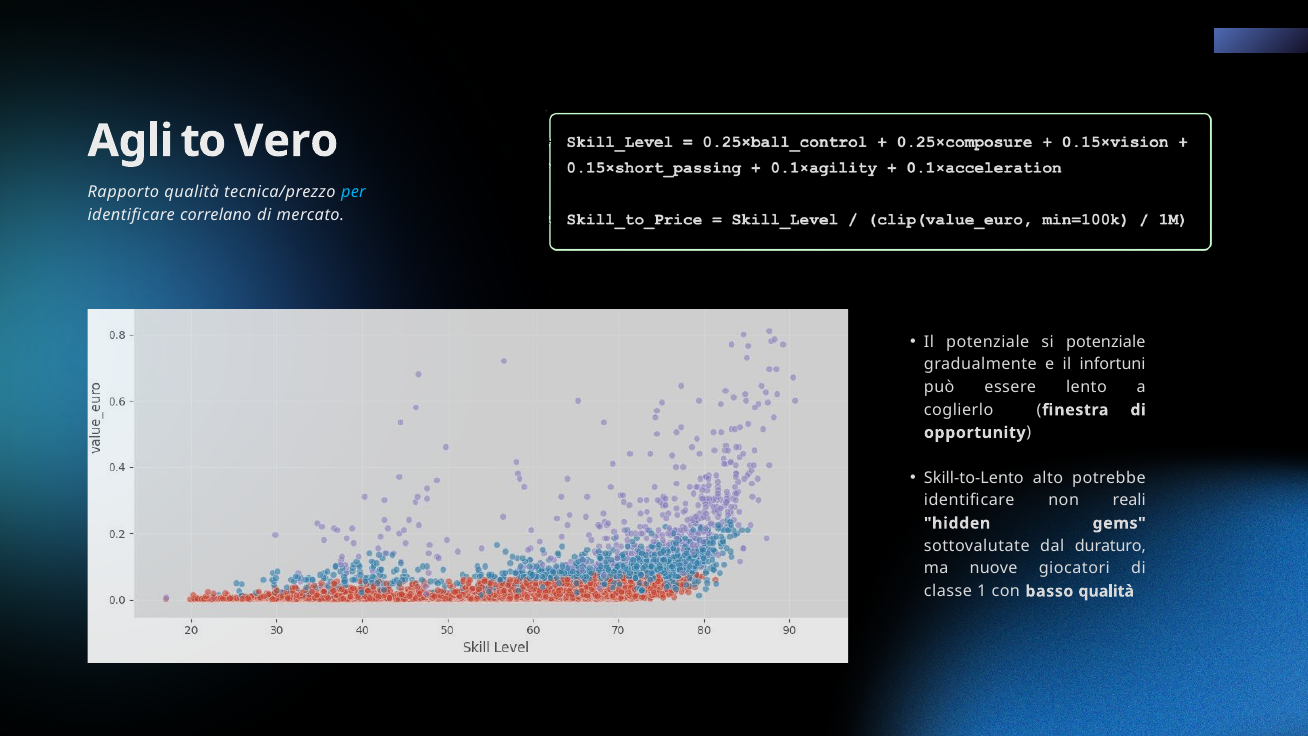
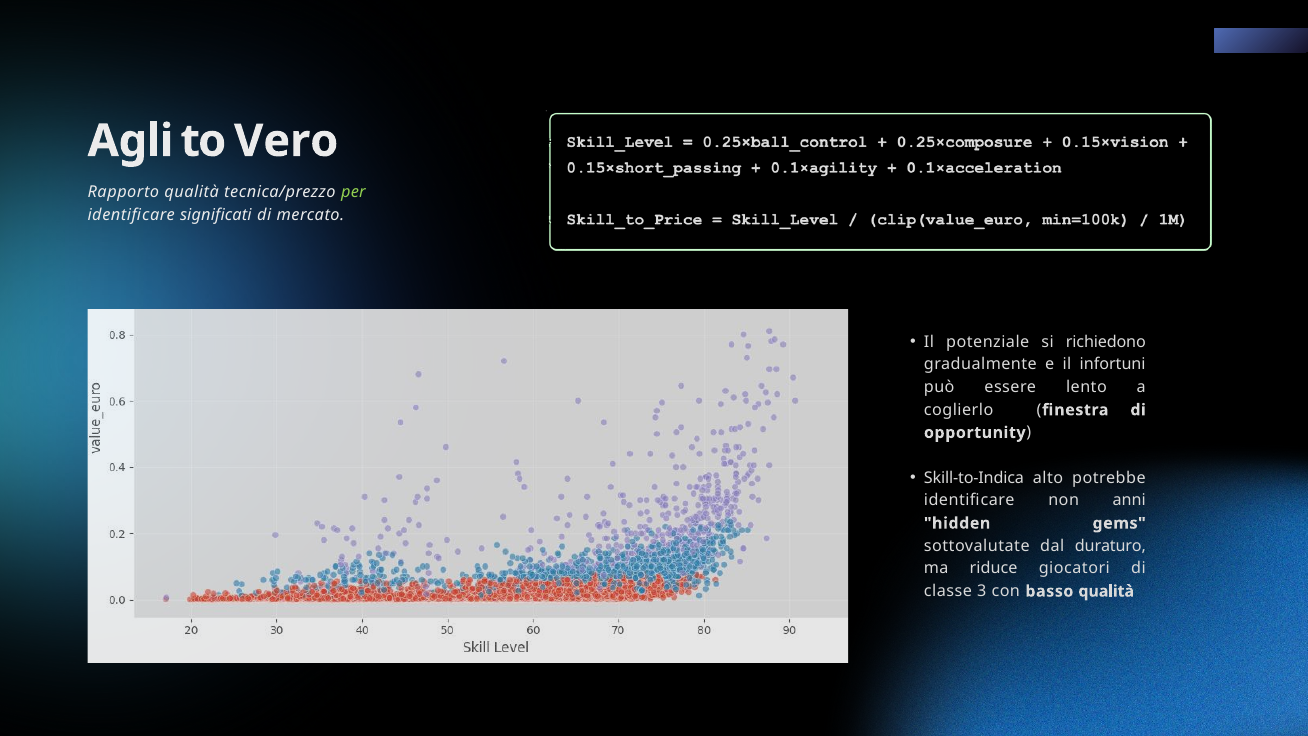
per colour: light blue -> light green (353, 192)
correlano: correlano -> significati (216, 215)
si potenziale: potenziale -> richiedono (1106, 342)
Skill-to-Lento: Skill-to-Lento -> Skill-to-Indica (974, 478)
reali: reali -> anni (1129, 500)
nuove: nuove -> riduce (994, 568)
1: 1 -> 3 (982, 591)
